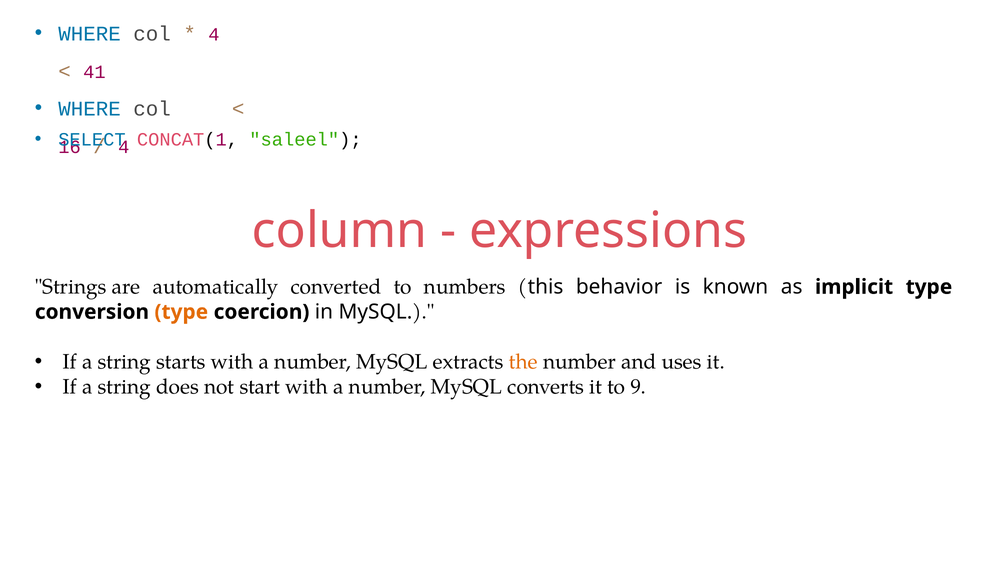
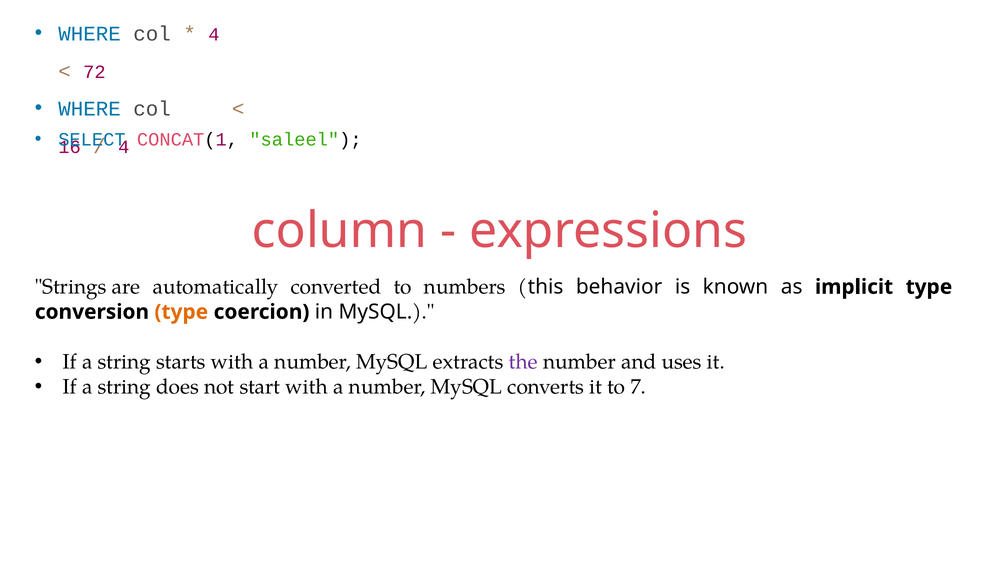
41: 41 -> 72 (94, 72)
the colour: orange -> purple (523, 362)
9: 9 -> 7 (638, 387)
